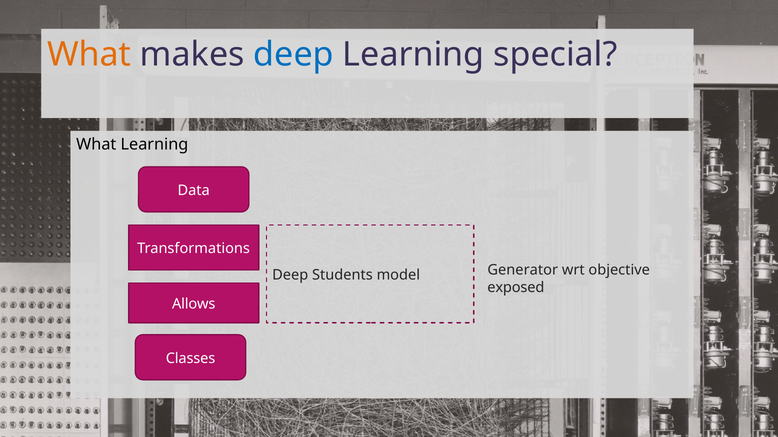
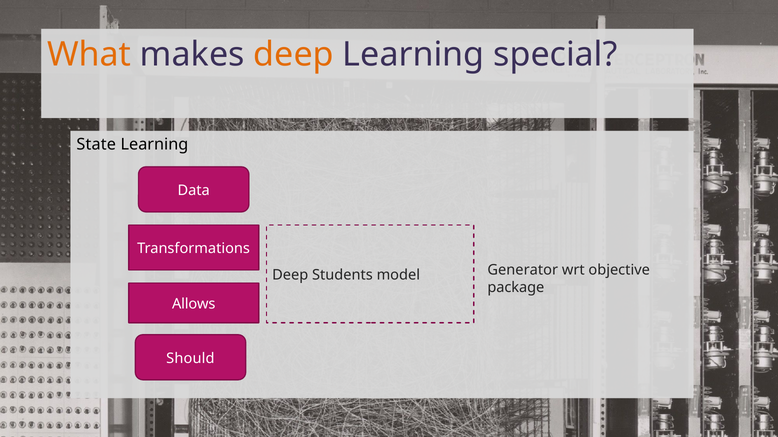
deep colour: blue -> orange (294, 55)
What: What -> State (96, 145)
exposed: exposed -> package (516, 288)
Classes: Classes -> Should (190, 359)
